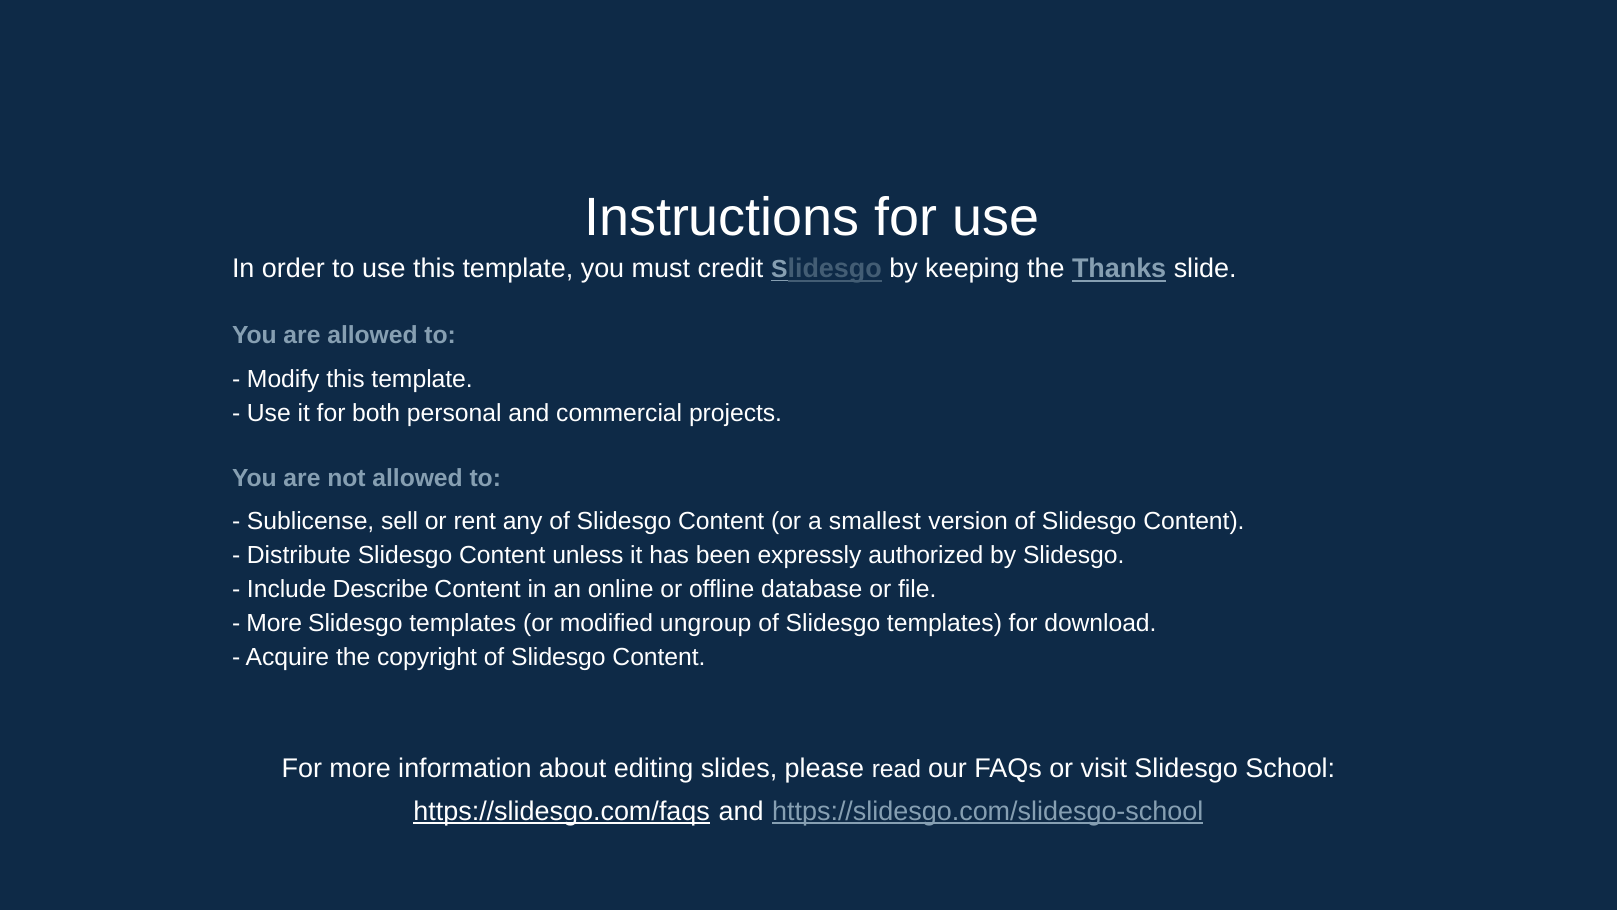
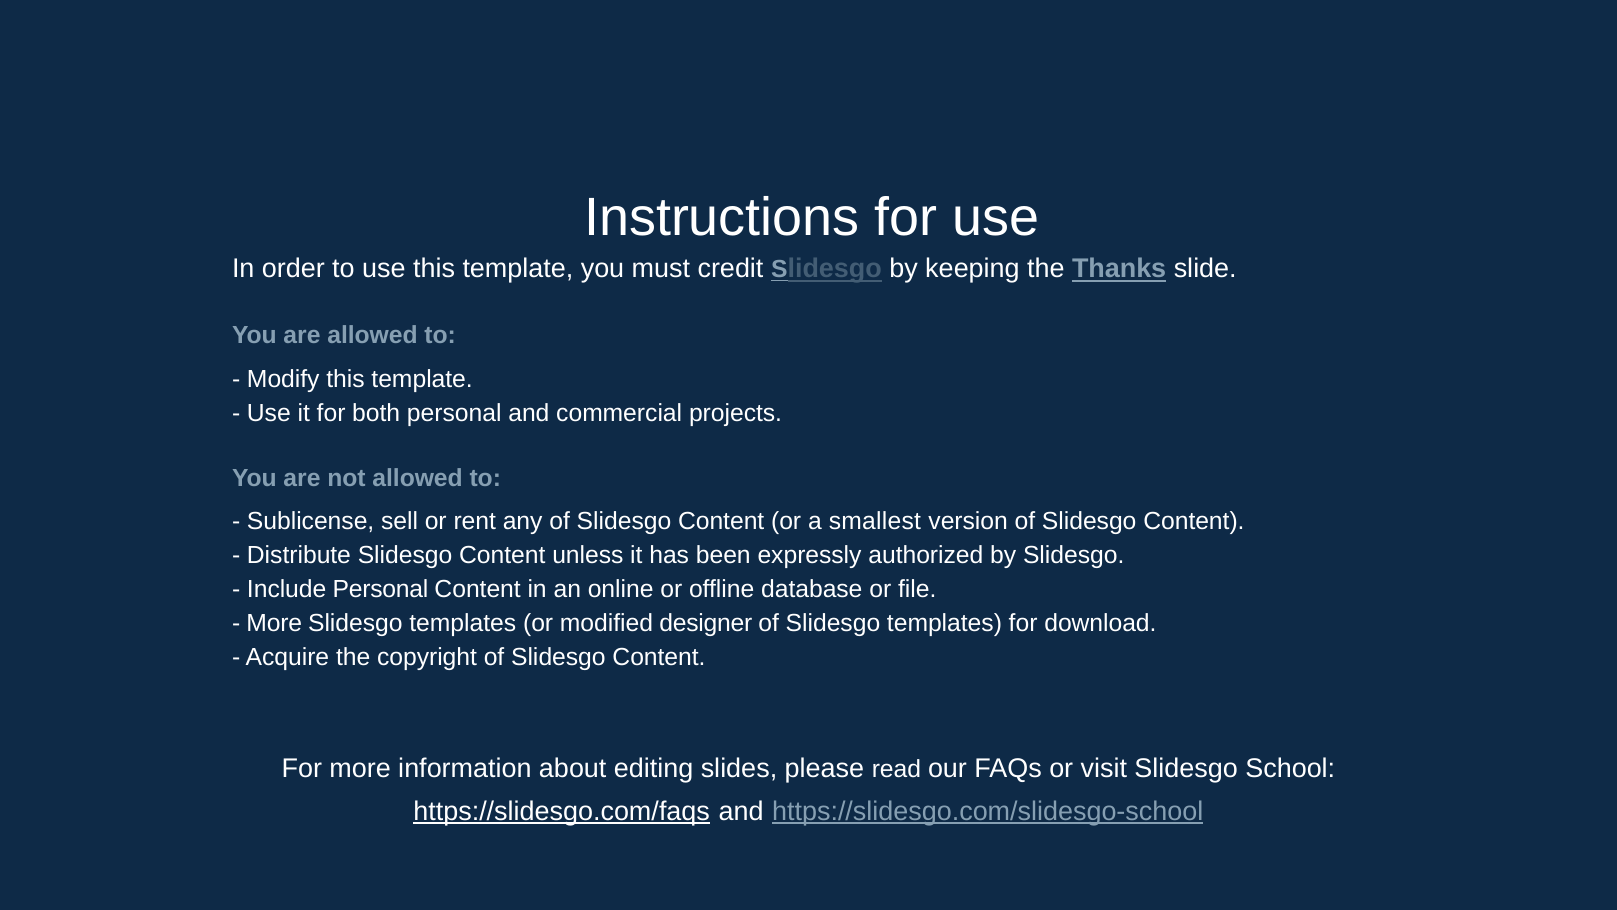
Include Describe: Describe -> Personal (381, 589)
ungroup: ungroup -> designer (706, 623)
